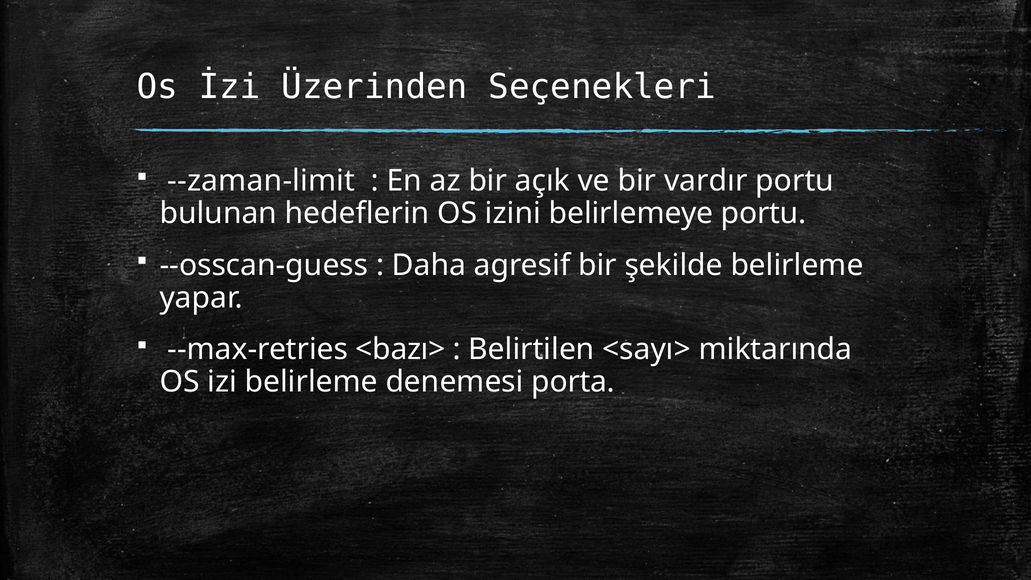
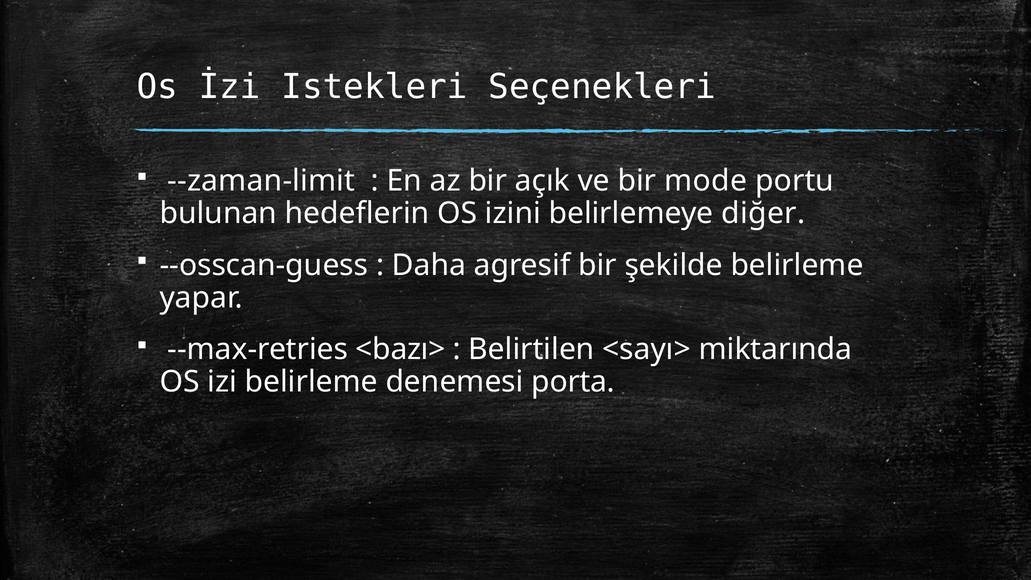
Üzerinden: Üzerinden -> Istekleri (375, 87)
vardır: vardır -> mode (706, 181)
belirlemeye portu: portu -> diğer (763, 213)
